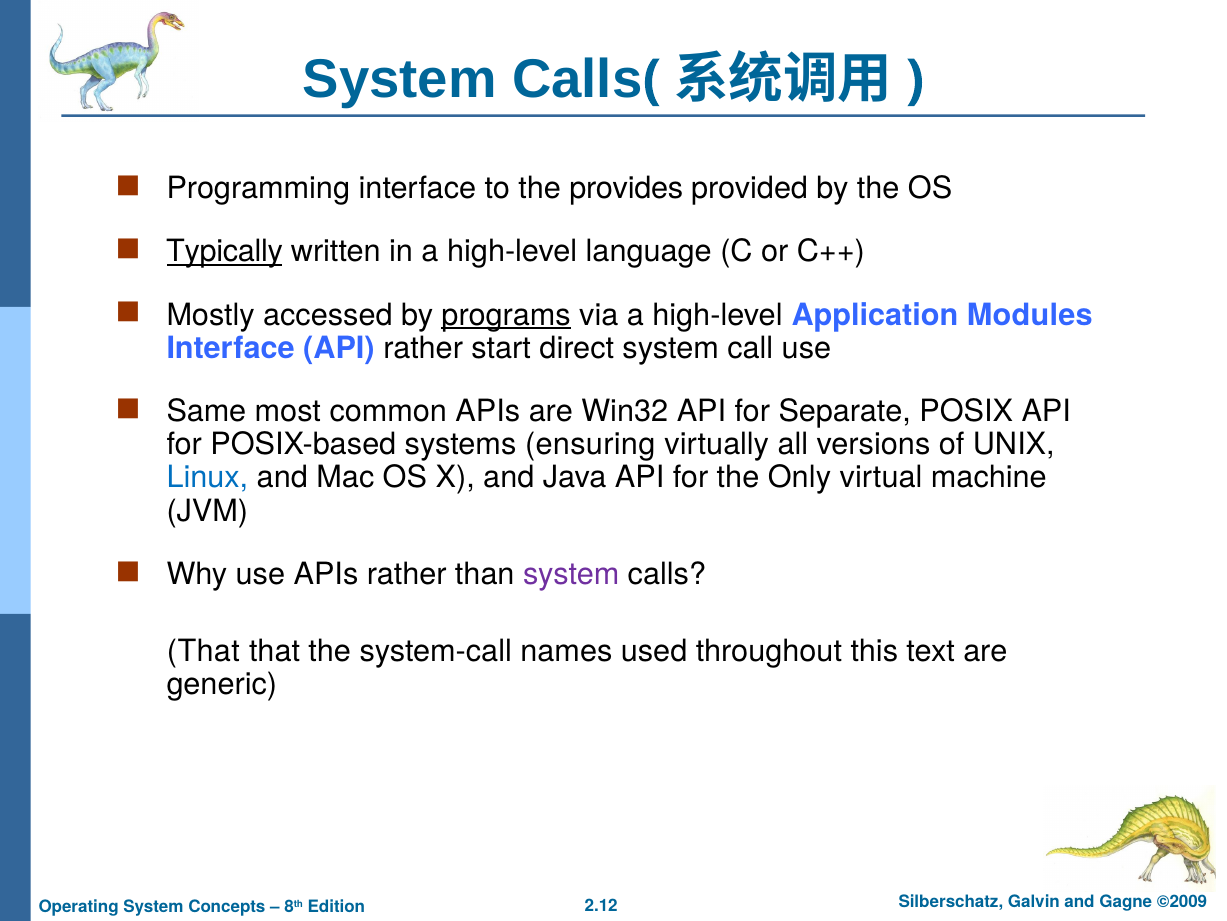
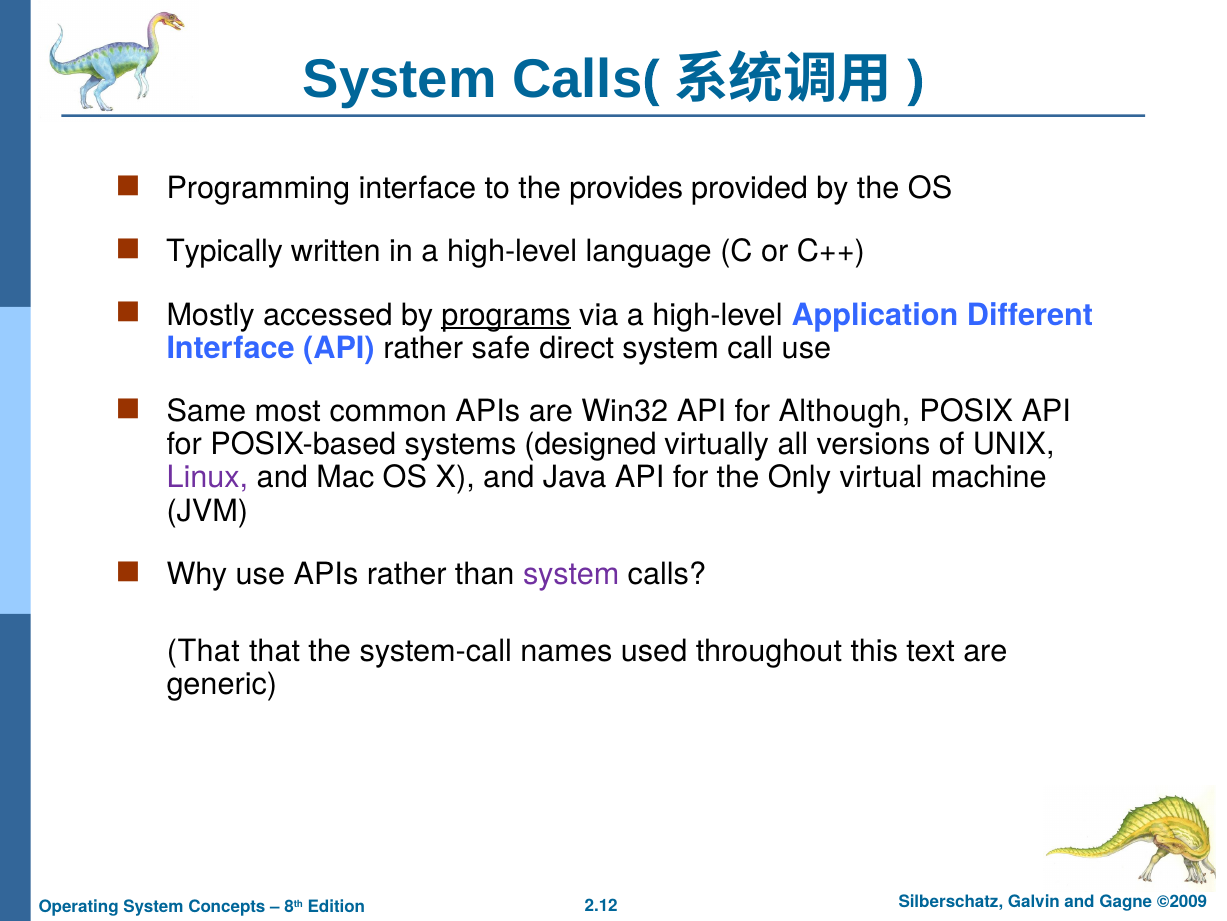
Typically underline: present -> none (225, 251)
Modules: Modules -> Different (1030, 315)
start: start -> safe (501, 348)
Separate: Separate -> Although (845, 411)
ensuring: ensuring -> designed (591, 444)
Linux colour: blue -> purple (207, 477)
